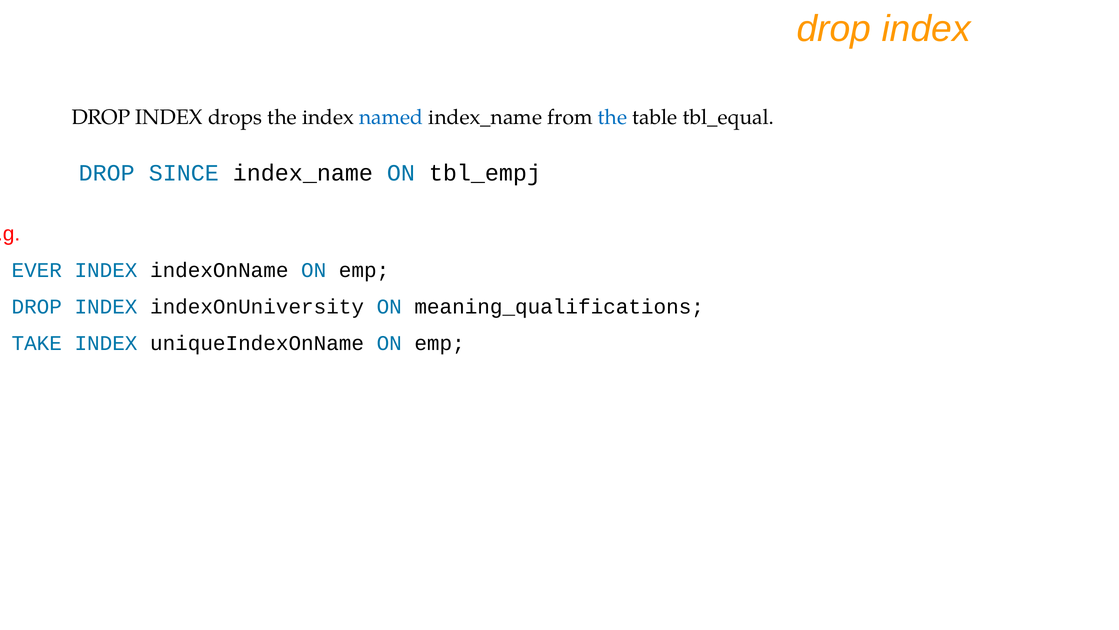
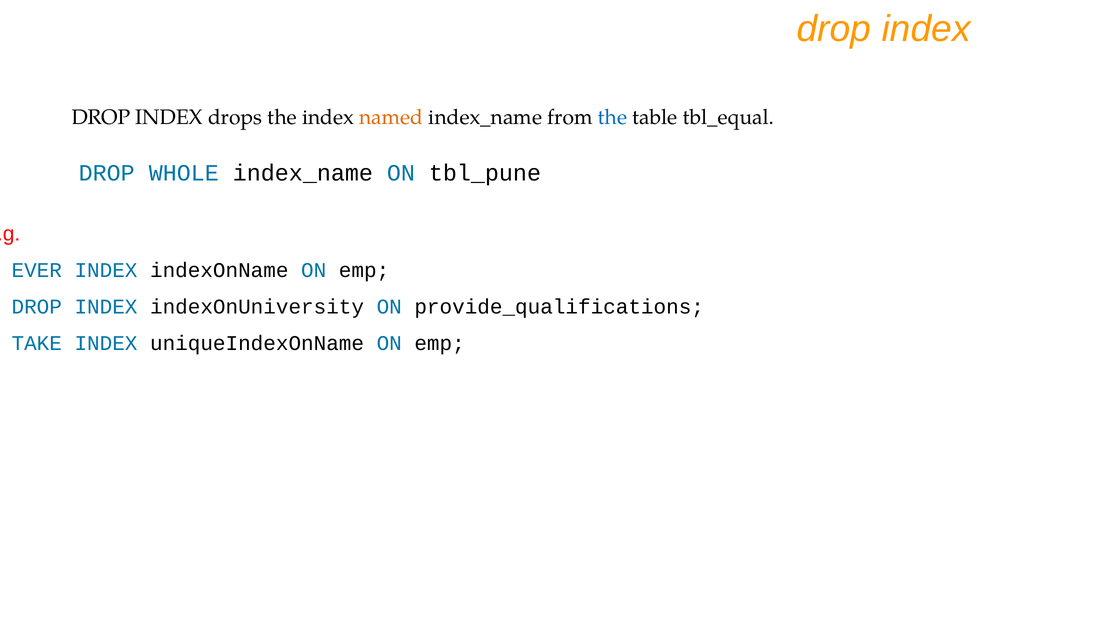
named colour: blue -> orange (391, 117)
SINCE: SINCE -> WHOLE (184, 173)
tbl_empj: tbl_empj -> tbl_pune (485, 173)
meaning_qualifications: meaning_qualifications -> provide_qualifications (559, 306)
